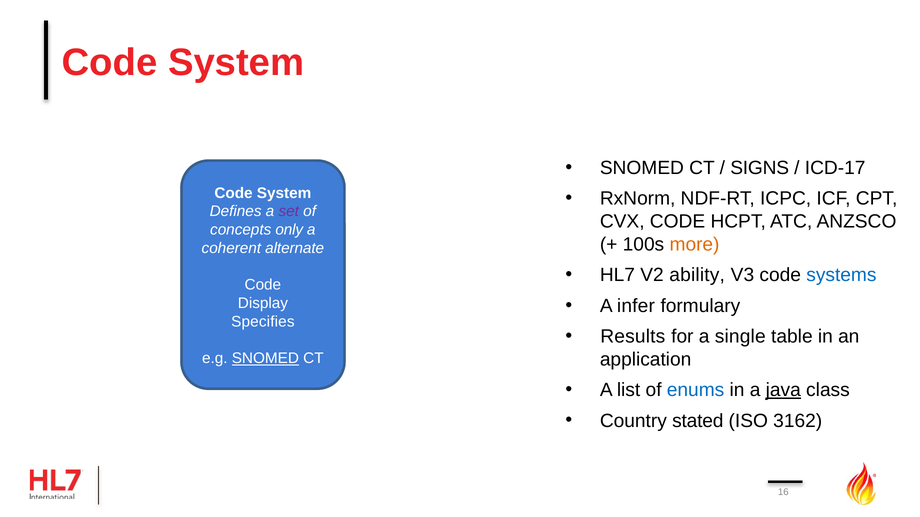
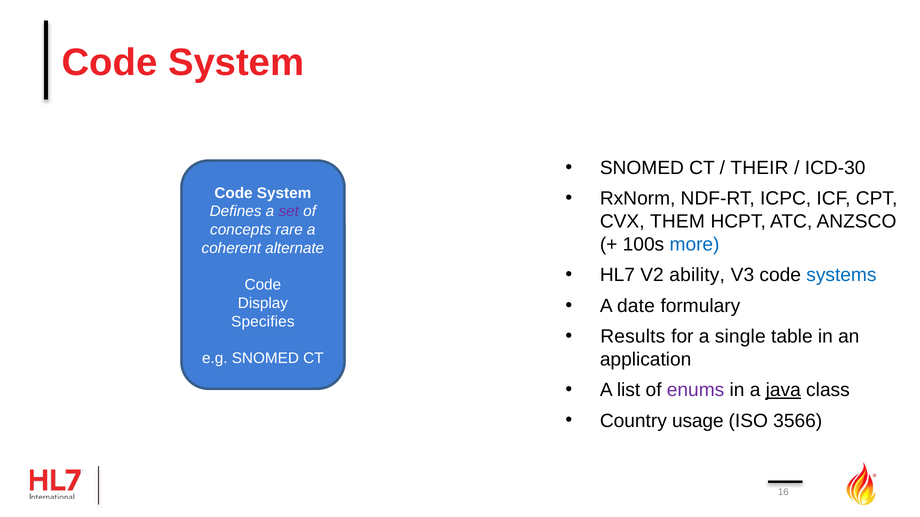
SIGNS: SIGNS -> THEIR (759, 168)
ICD-17: ICD-17 -> ICD-30 (835, 168)
CVX CODE: CODE -> THEM (677, 222)
only: only -> rare (289, 230)
more colour: orange -> blue (695, 245)
infer: infer -> date (636, 306)
SNOMED underline: present -> none (265, 359)
enums colour: blue -> purple (696, 390)
stated: stated -> usage (698, 421)
3162: 3162 -> 3566 (798, 421)
